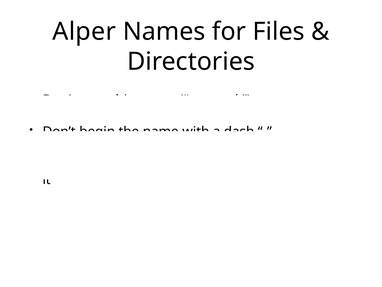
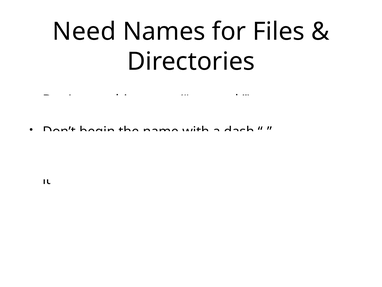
Alper: Alper -> Need (84, 31)
